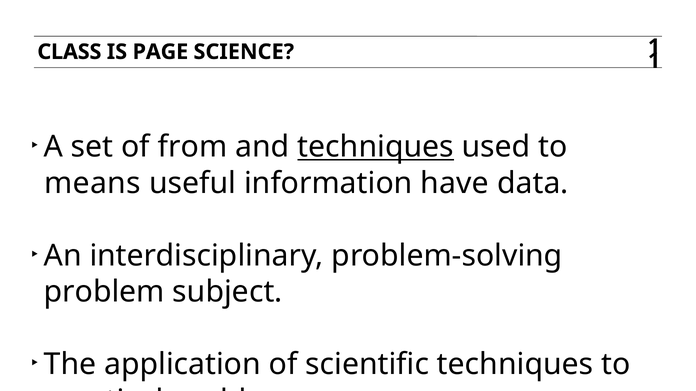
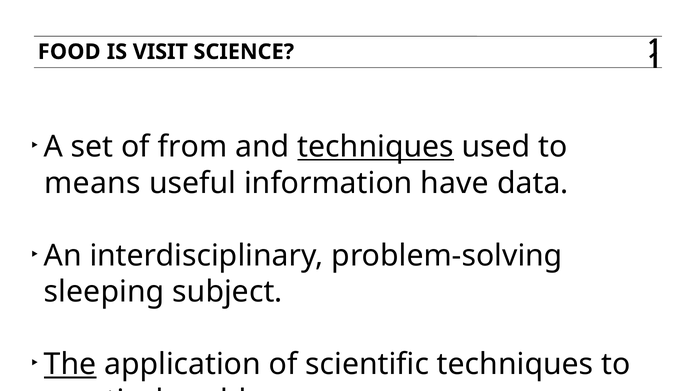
CLASS: CLASS -> FOOD (69, 52)
PAGE: PAGE -> VISIT (160, 52)
problem: problem -> sleeping (104, 292)
The underline: none -> present (70, 364)
